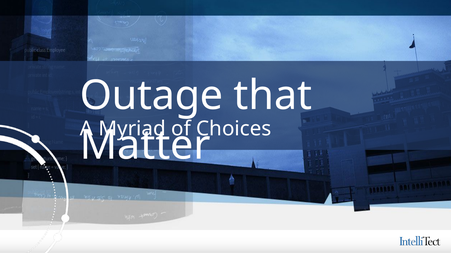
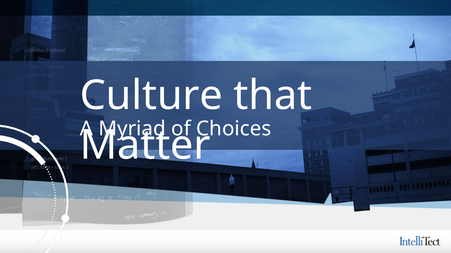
Outage: Outage -> Culture (151, 96)
